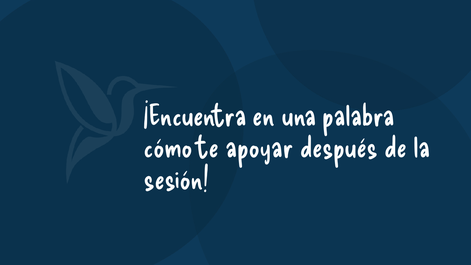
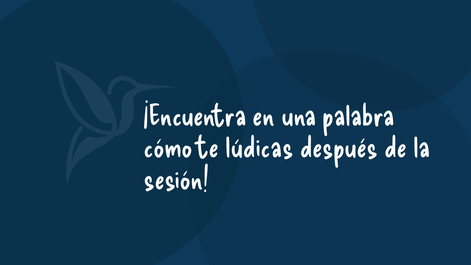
apoyar: apoyar -> lúdicas (259, 148)
